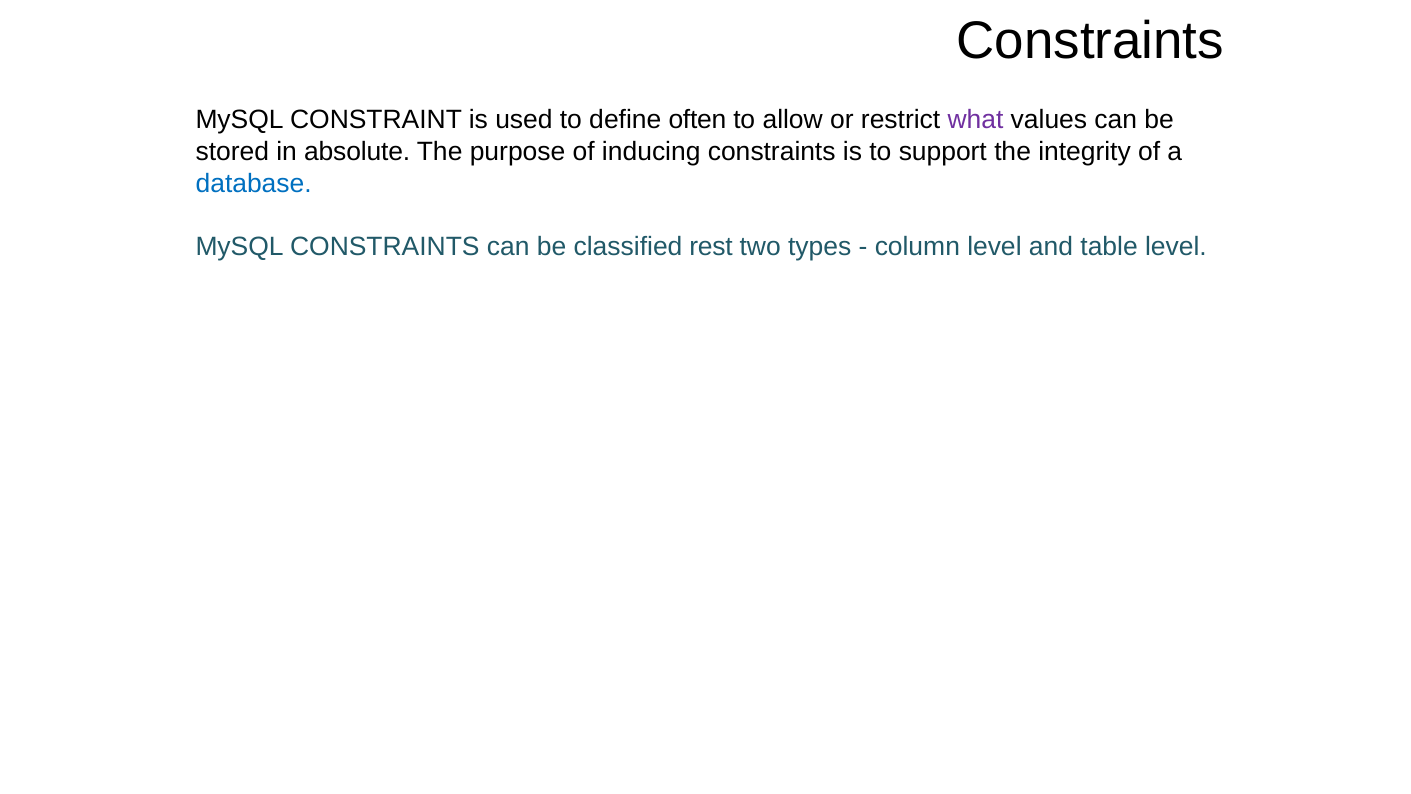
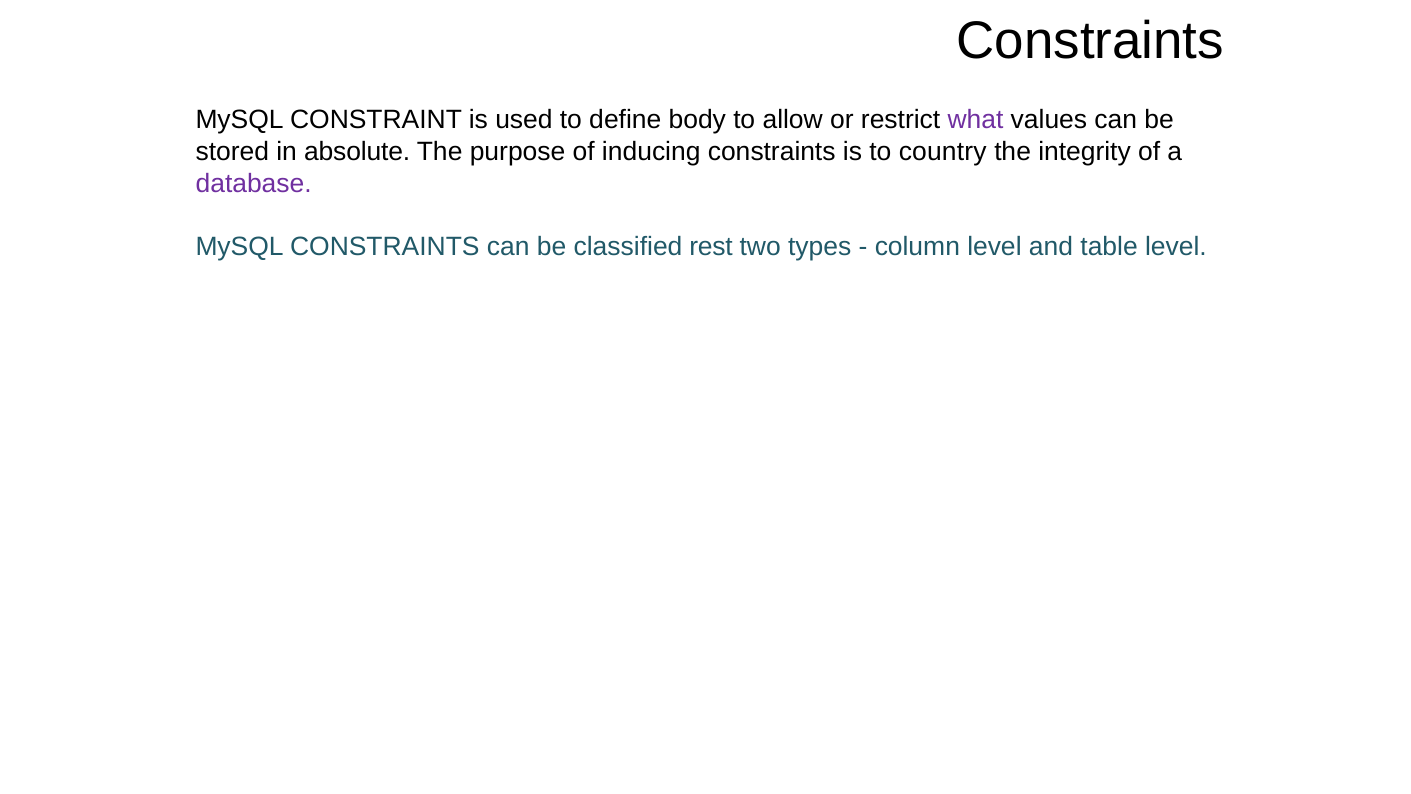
often: often -> body (697, 120)
support: support -> country (943, 152)
database colour: blue -> purple (254, 183)
